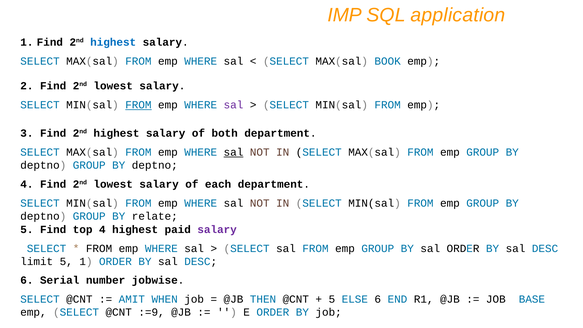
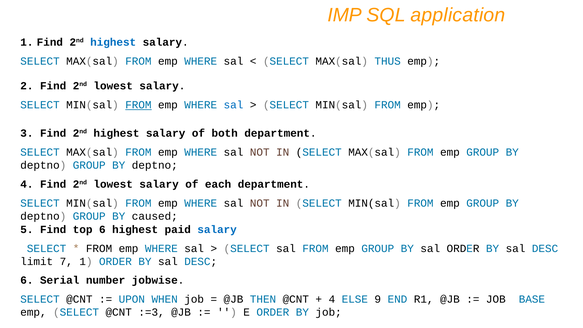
BOOK: BOOK -> THUS (388, 61)
sal colour: purple -> blue (233, 105)
sal underline: present -> none (233, 152)
relate: relate -> caused (155, 216)
top 4: 4 -> 6 (102, 230)
salary colour: purple -> blue (217, 230)
limit 5: 5 -> 7 (66, 262)
AMIT: AMIT -> UPON (132, 299)
5: 5 -> 4 (332, 299)
ELSE 6: 6 -> 9 (378, 299)
:=9: :=9 -> :=3 (152, 312)
